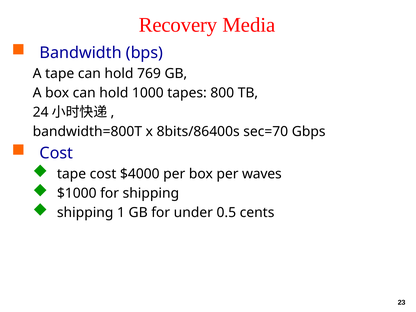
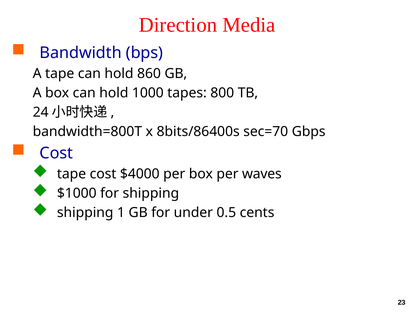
Recovery: Recovery -> Direction (178, 25)
769: 769 -> 860 (149, 74)
